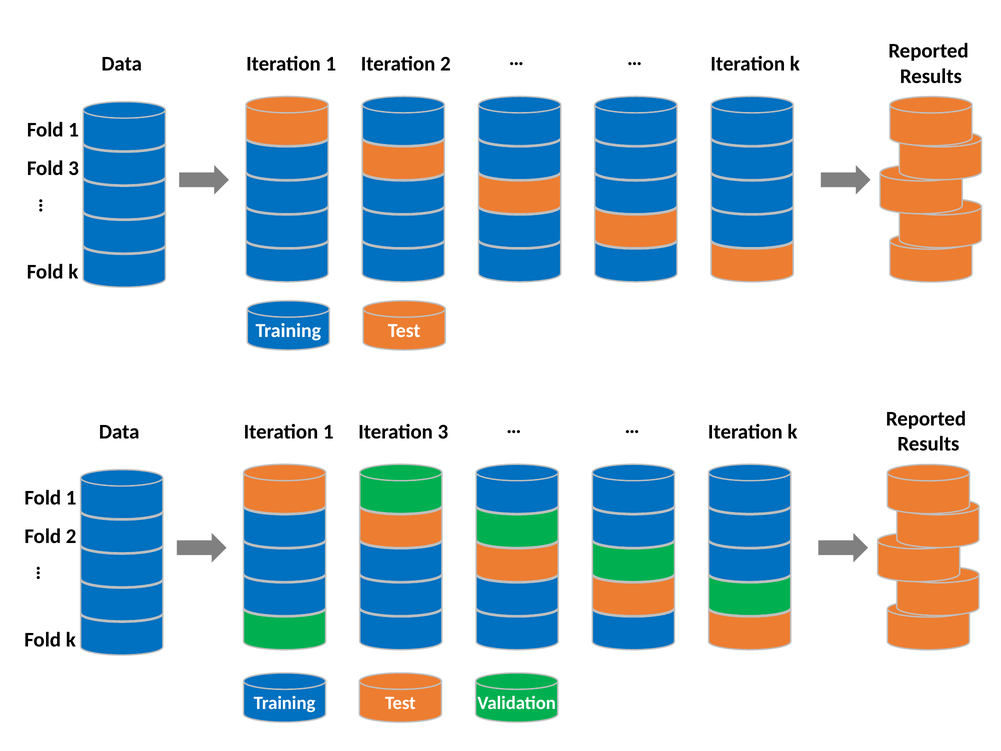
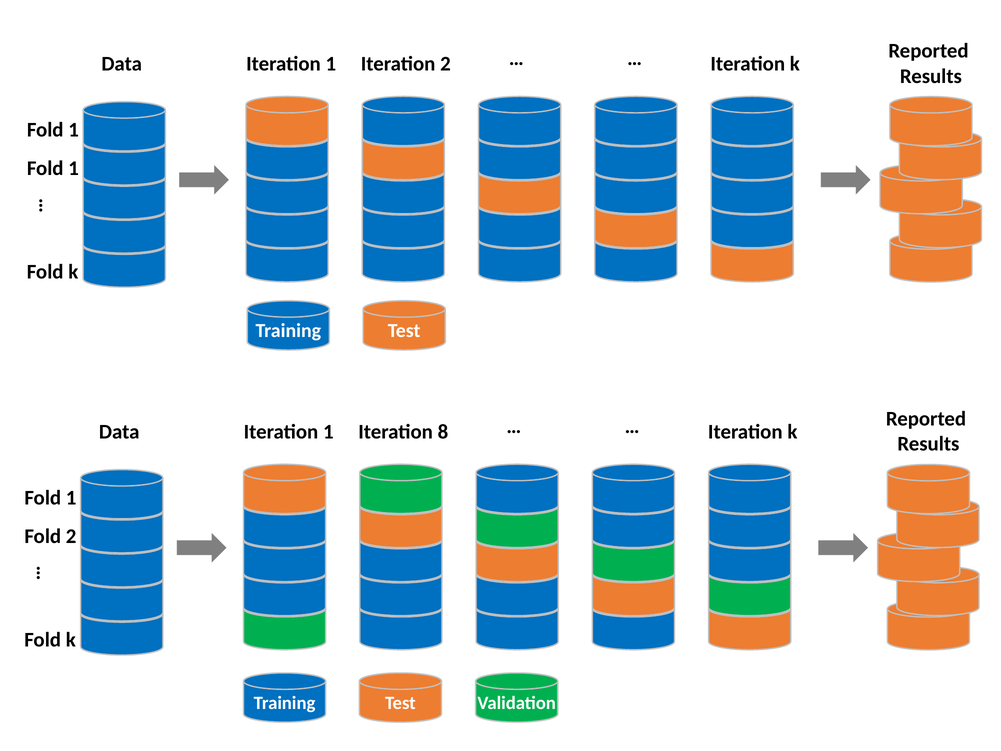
3: 3 -> 1 (74, 168)
Iteration 3: 3 -> 8 (443, 432)
